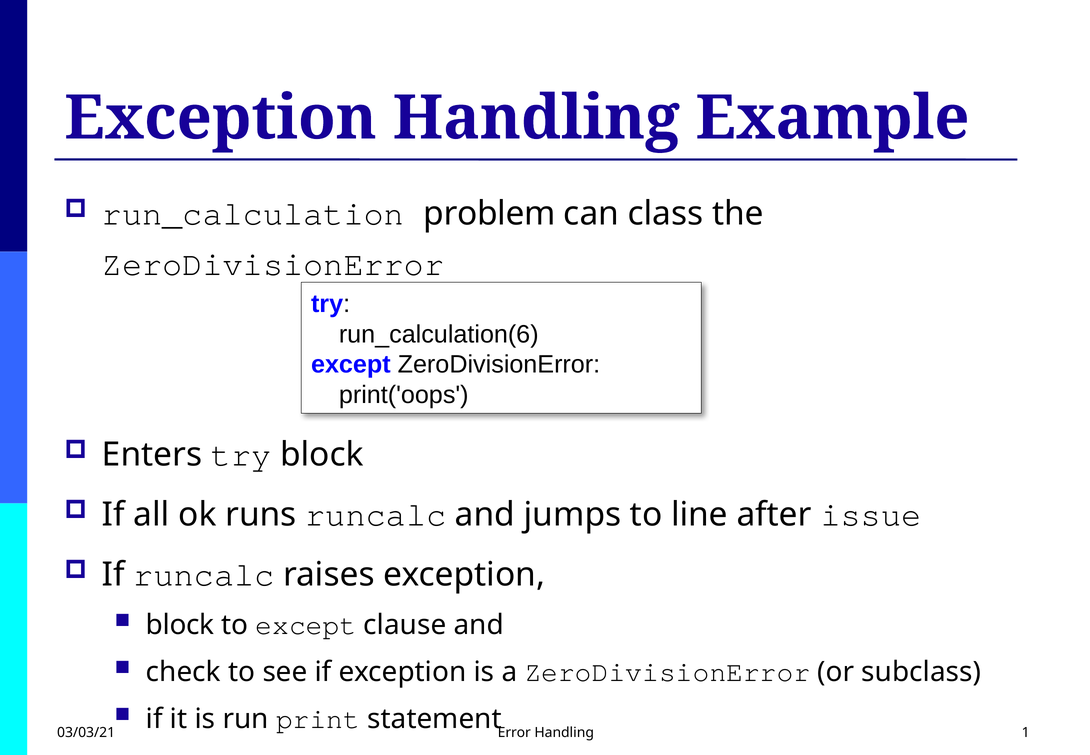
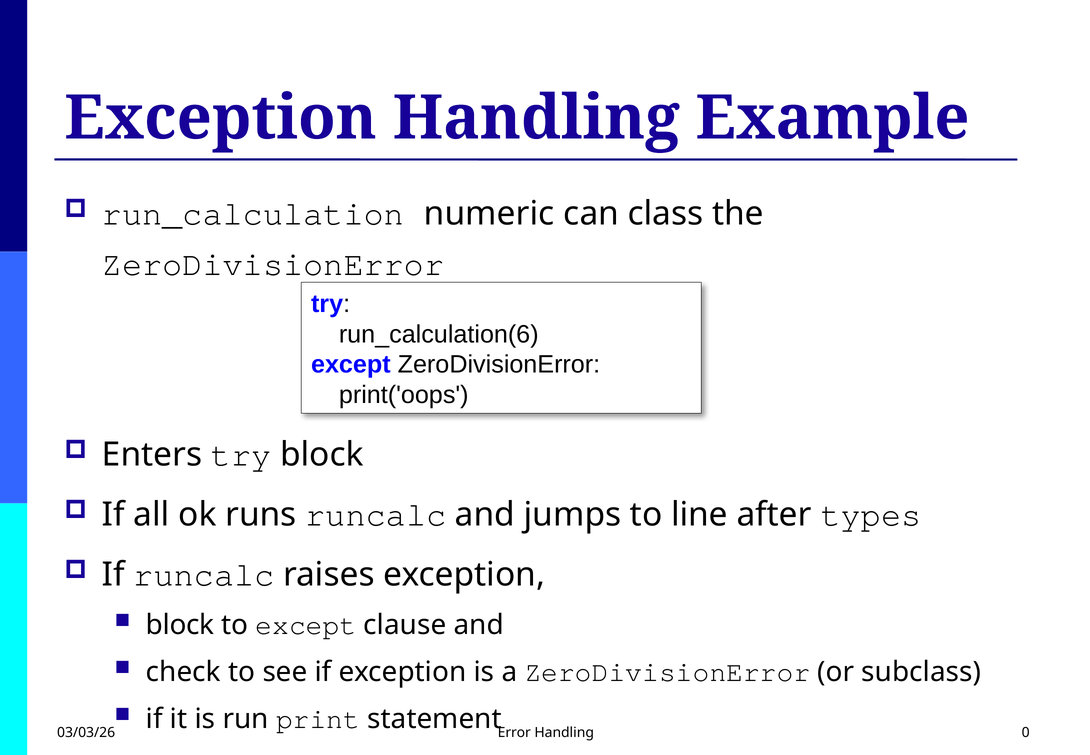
problem: problem -> numeric (489, 214)
issue: issue -> types (871, 514)
03/03/21: 03/03/21 -> 03/03/26 (86, 732)
1: 1 -> 0 (1026, 732)
